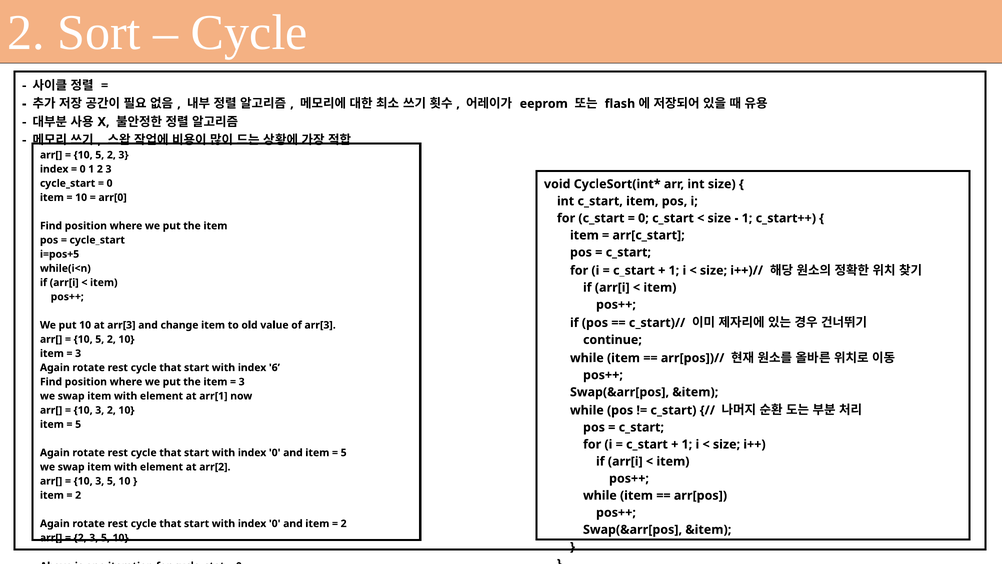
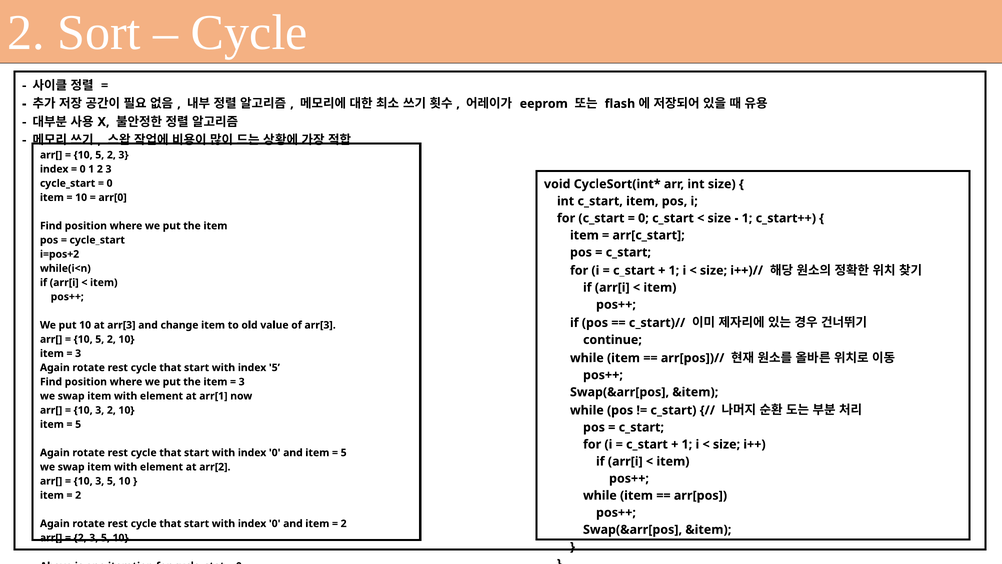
i=pos+5: i=pos+5 -> i=pos+2 (60, 254)
index 6: 6 -> 5 (274, 367)
